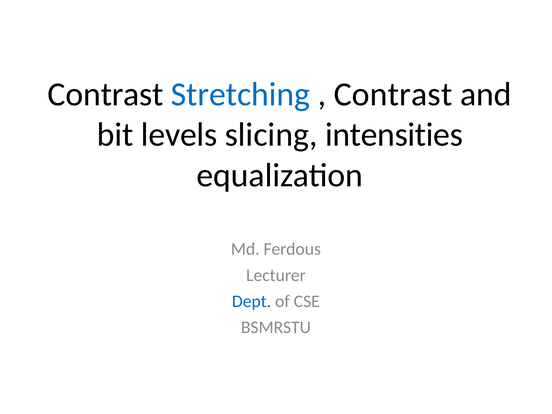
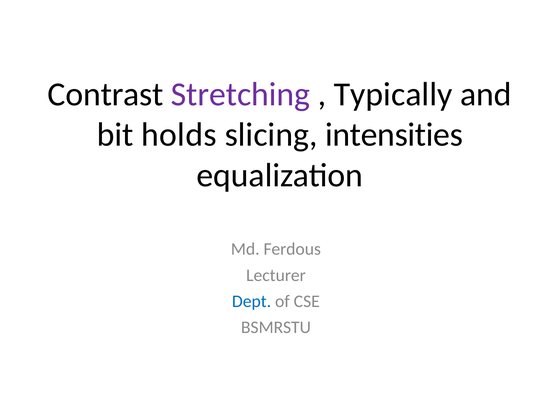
Stretching colour: blue -> purple (240, 94)
Contrast: Contrast -> Typically (393, 94)
levels: levels -> holds (179, 135)
